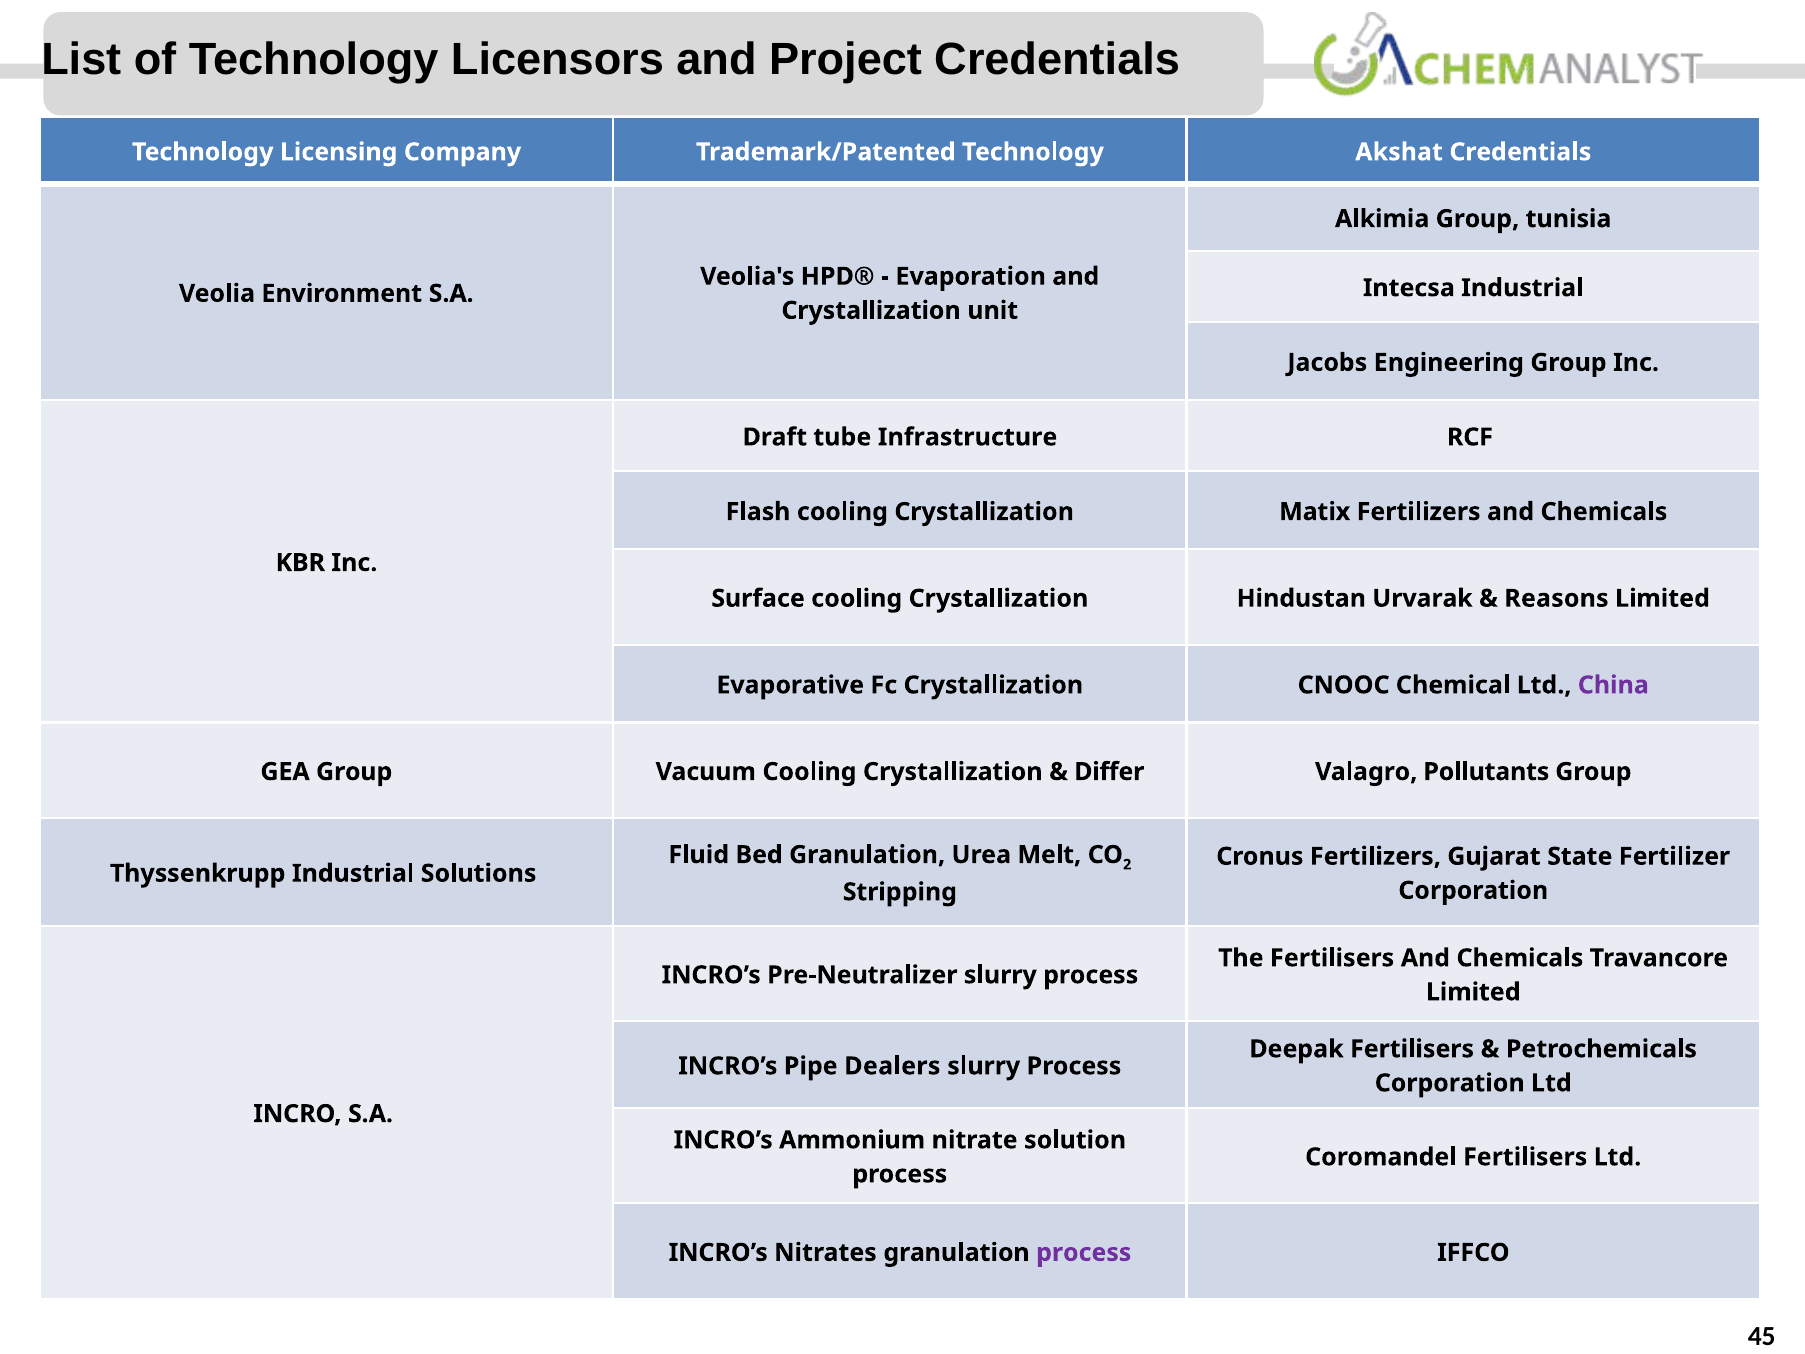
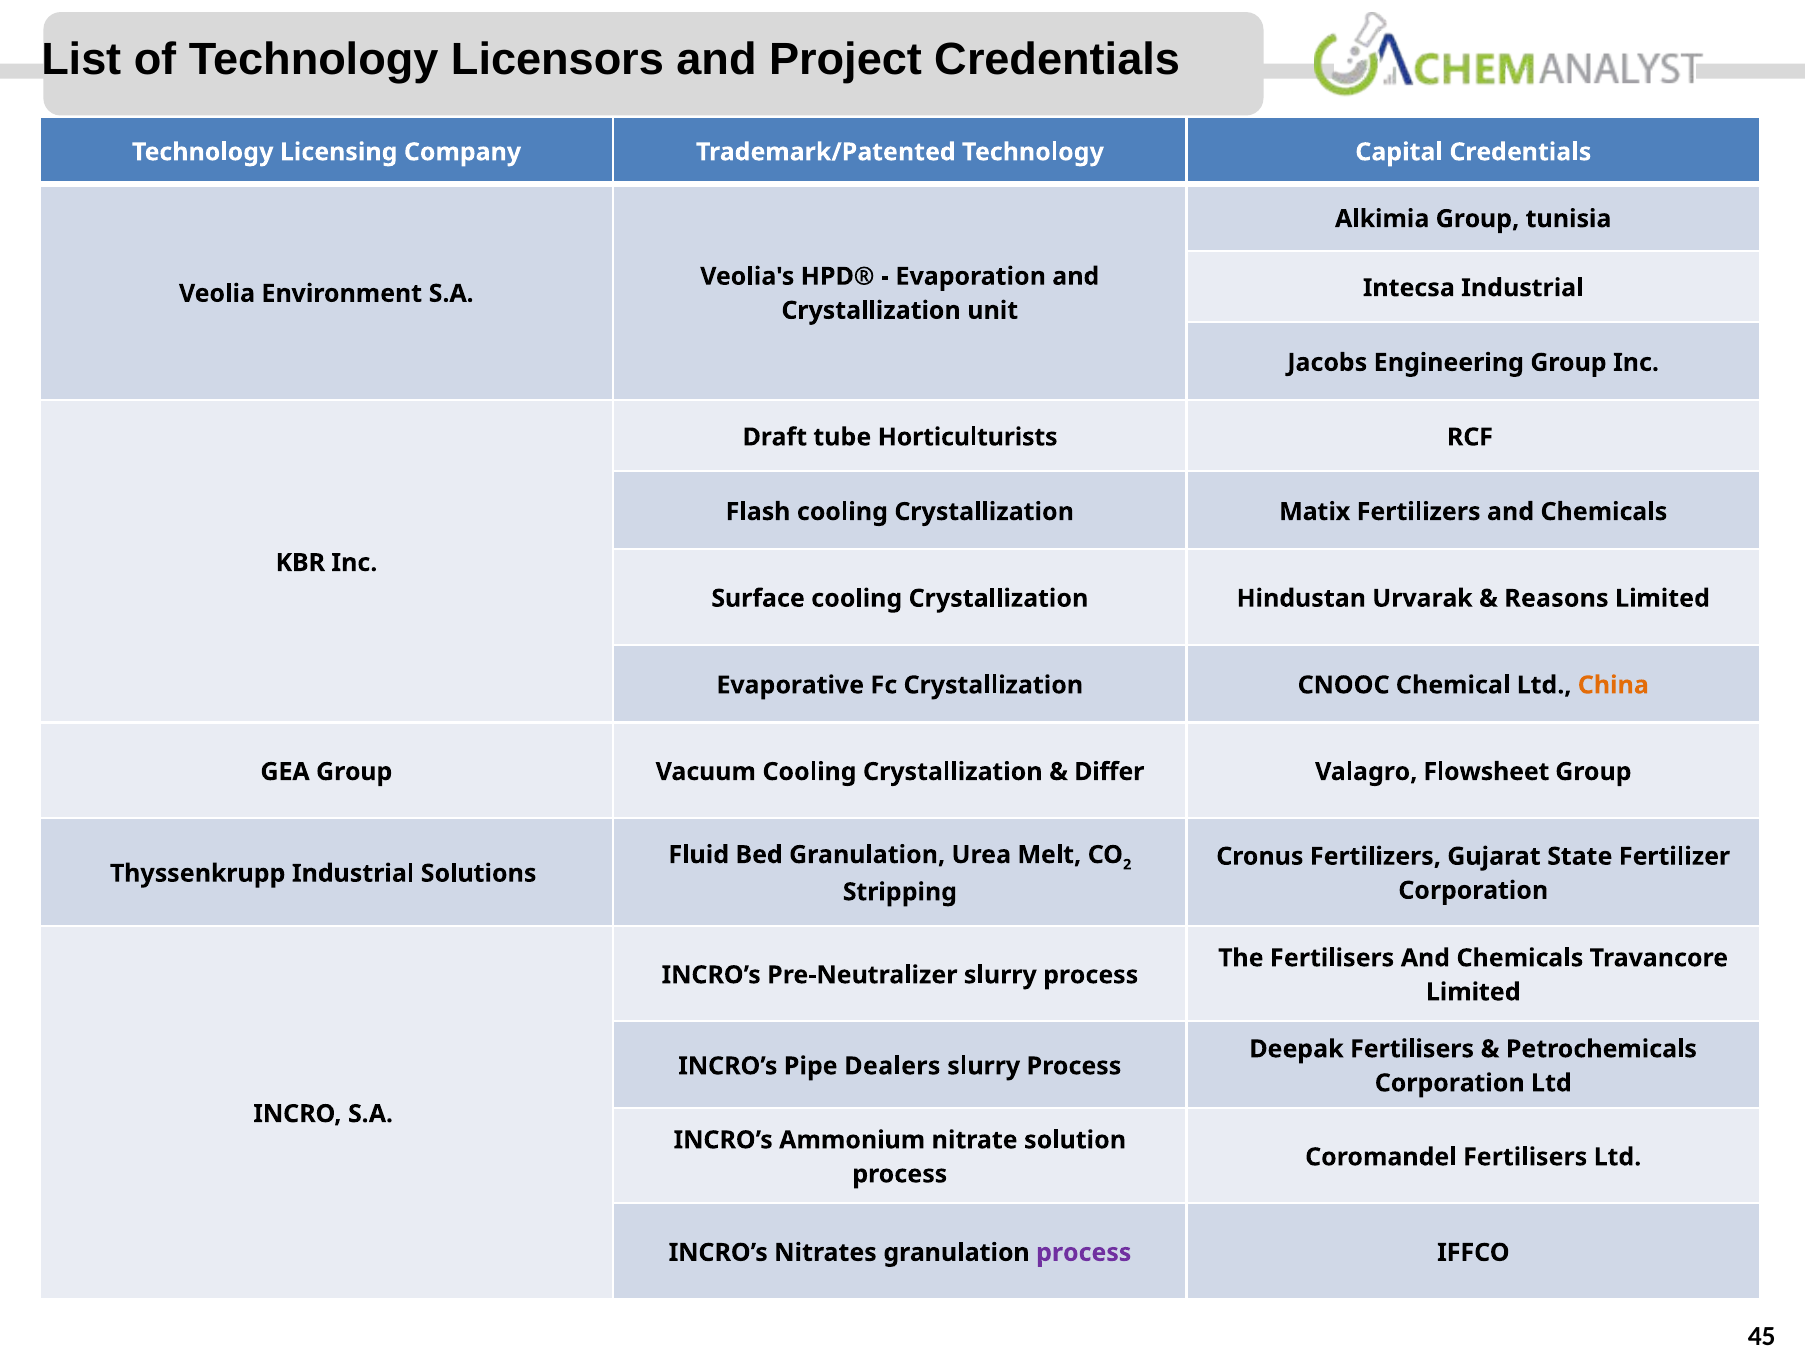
Akshat: Akshat -> Capital (1399, 152)
Infrastructure: Infrastructure -> Horticulturists (968, 437)
China colour: purple -> orange (1613, 685)
Pollutants: Pollutants -> Flowsheet (1486, 772)
